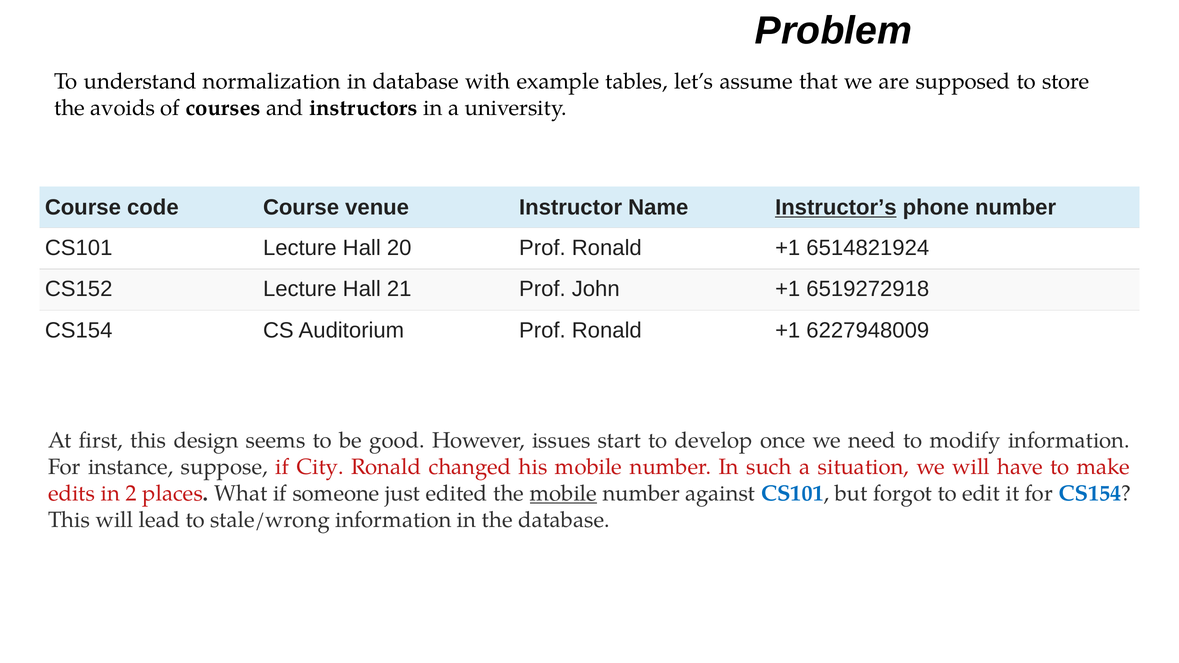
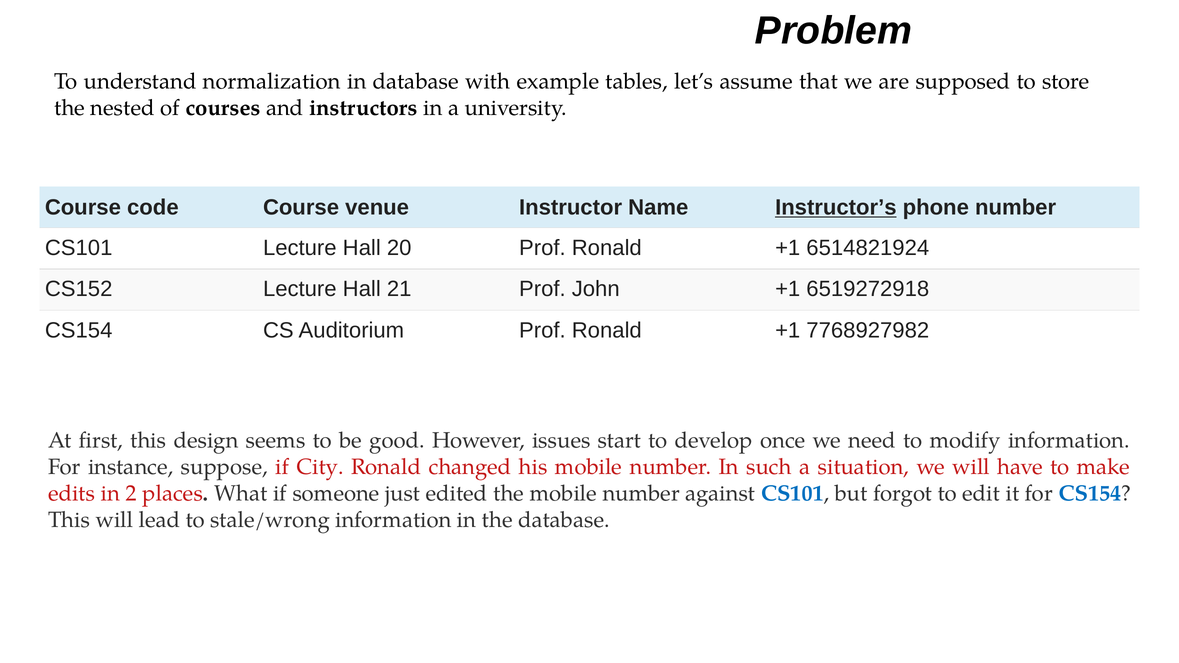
avoids: avoids -> nested (123, 108)
6227948009: 6227948009 -> 7768927982 (868, 330)
mobile underline: present -> none (563, 494)
